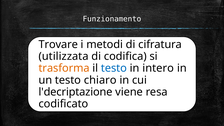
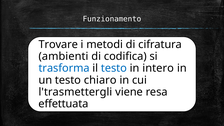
utilizzata: utilizzata -> ambienti (64, 56)
trasforma colour: orange -> blue (64, 68)
l'decriptazione: l'decriptazione -> l'trasmettergli (75, 92)
codificato: codificato -> effettuata (63, 104)
